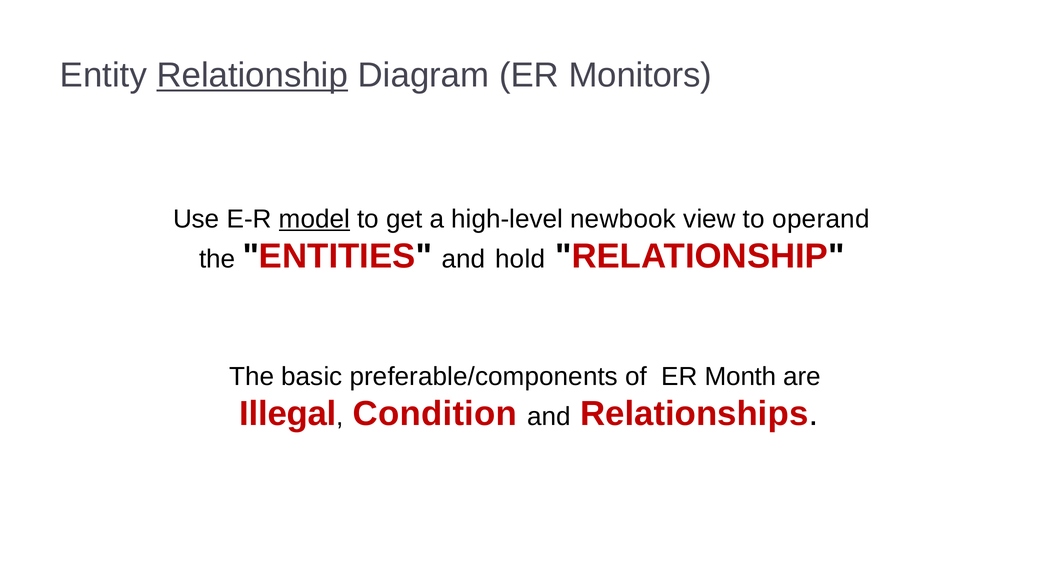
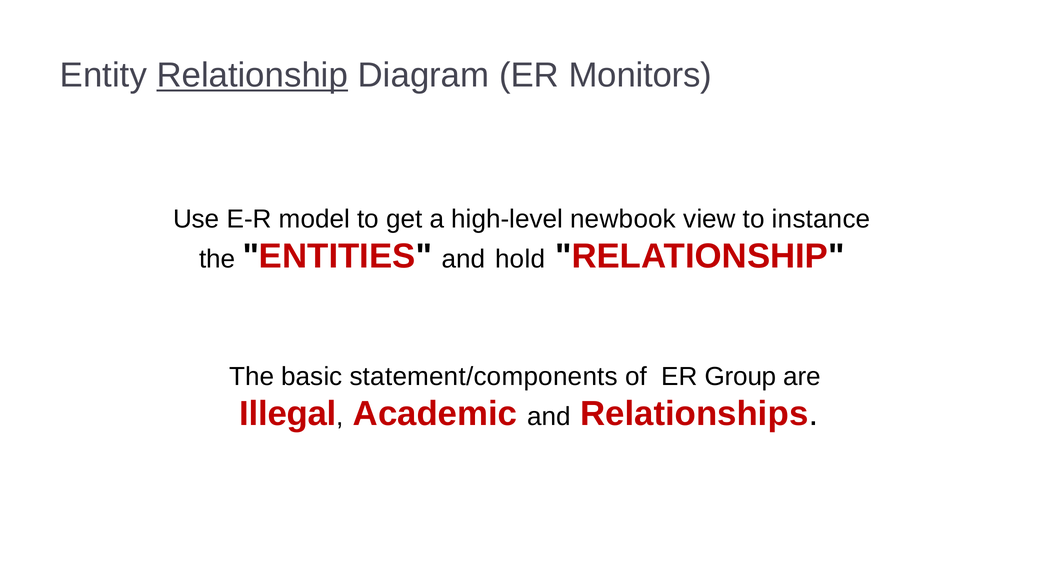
model underline: present -> none (314, 219)
operand: operand -> instance (821, 219)
preferable/components: preferable/components -> statement/components (484, 377)
Month: Month -> Group (741, 377)
Condition: Condition -> Academic (435, 414)
